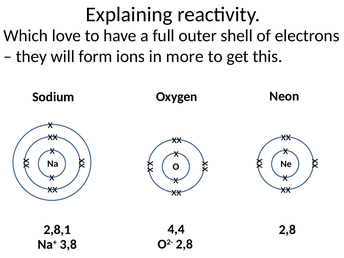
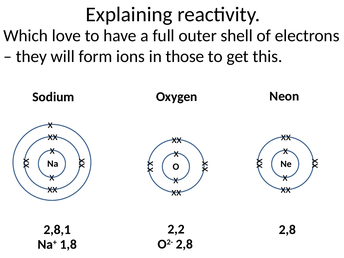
more: more -> those (185, 56)
4,4: 4,4 -> 2,2 (176, 229)
3,8: 3,8 -> 1,8 (68, 245)
